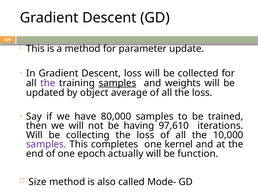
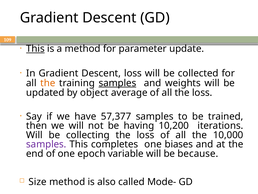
This underline: none -> present (35, 49)
the colour: purple -> orange (48, 83)
80,000: 80,000 -> 57,377 (116, 116)
97,610: 97,610 -> 10,200 (174, 125)
kernel: kernel -> biases (179, 144)
actually: actually -> variable (126, 153)
function: function -> because (198, 153)
